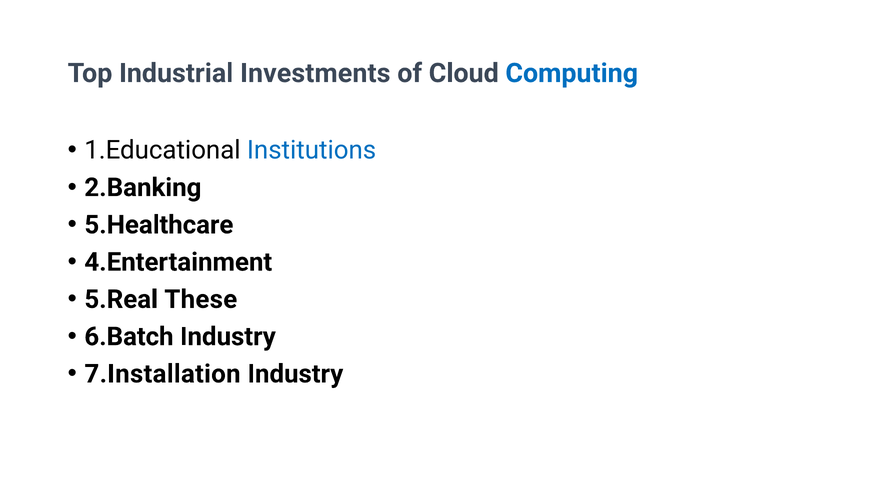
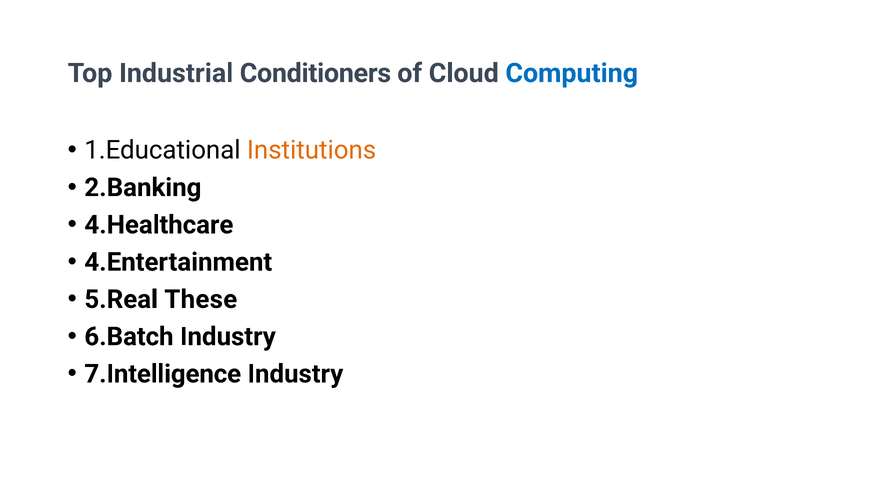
Investments: Investments -> Conditioners (315, 73)
Institutions colour: blue -> orange (312, 150)
5.Healthcare: 5.Healthcare -> 4.Healthcare (159, 225)
7.Installation: 7.Installation -> 7.Intelligence (163, 374)
